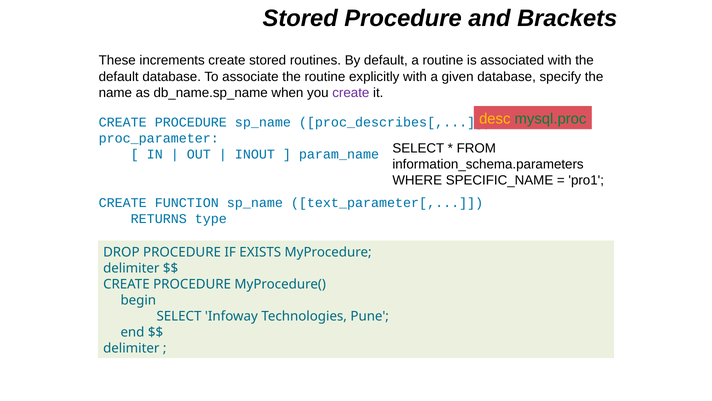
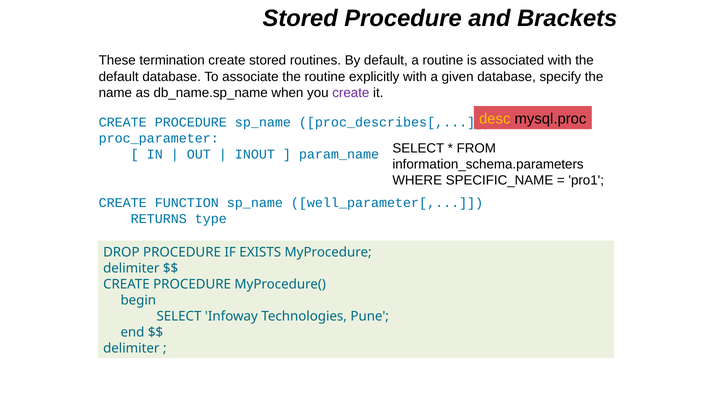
increments: increments -> termination (172, 61)
mysql.proc colour: green -> black (551, 119)
text_parameter[: text_parameter[ -> well_parameter[ (387, 202)
